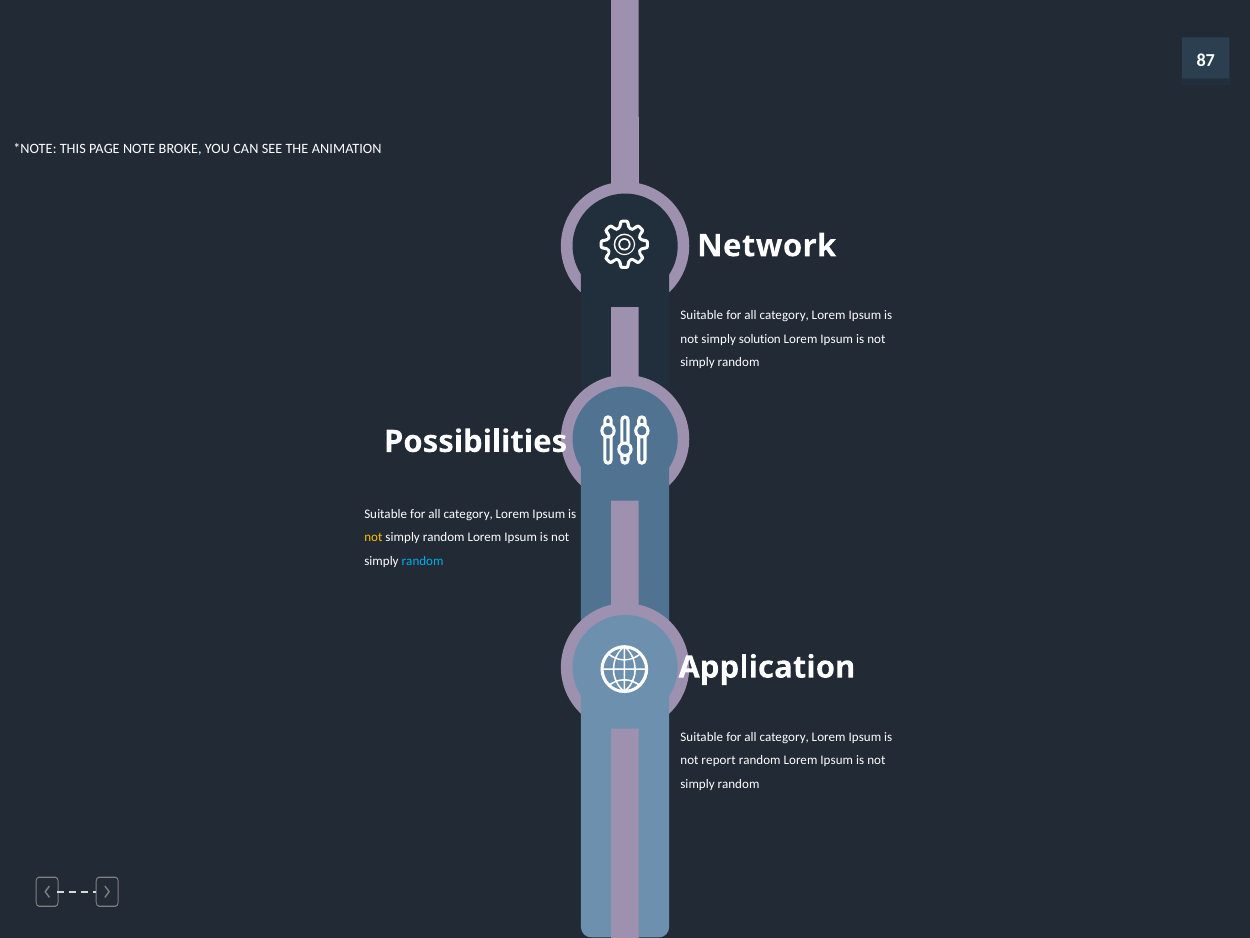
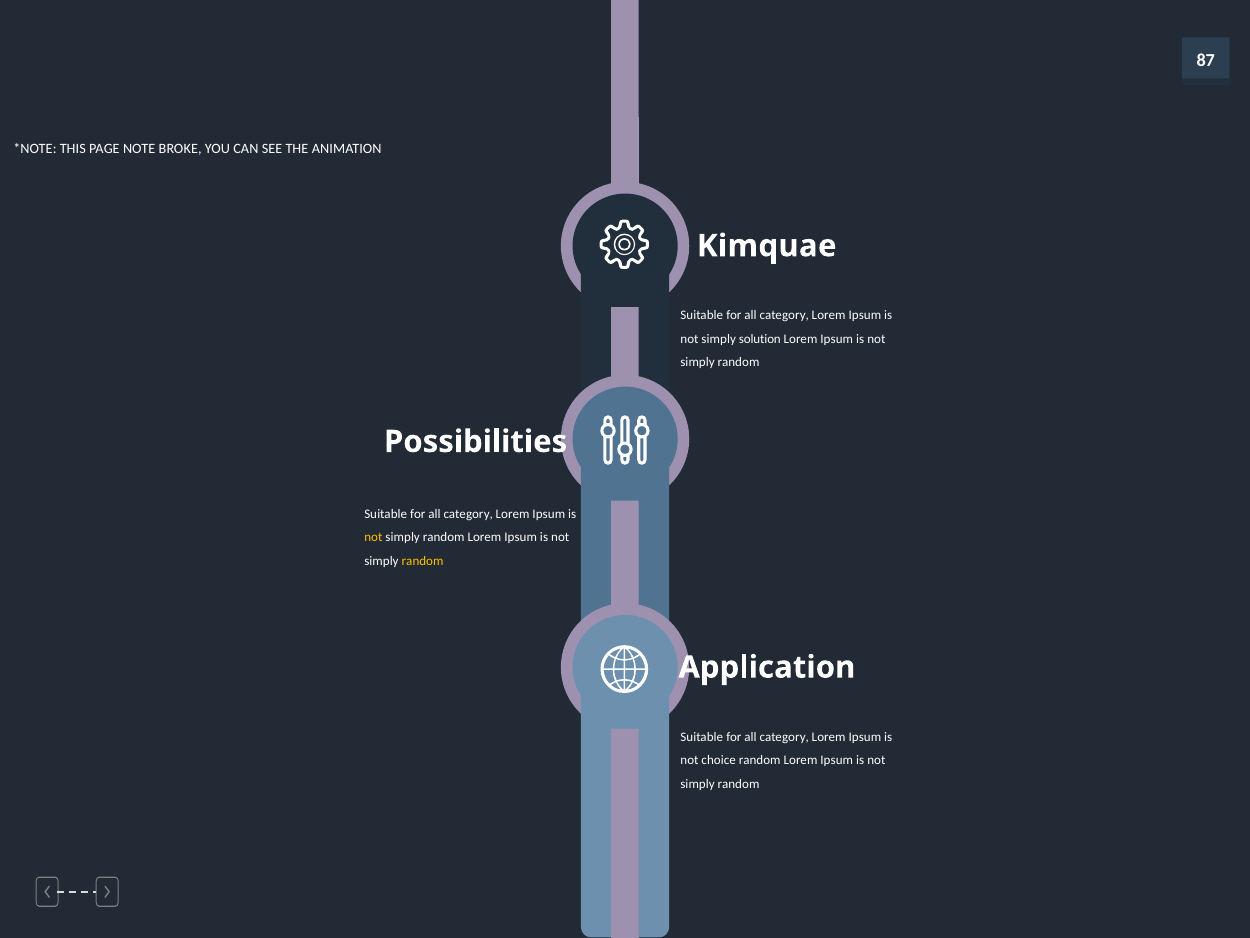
Network: Network -> Kimquae (767, 246)
random colour: light blue -> yellow (423, 561)
report: report -> choice (719, 760)
